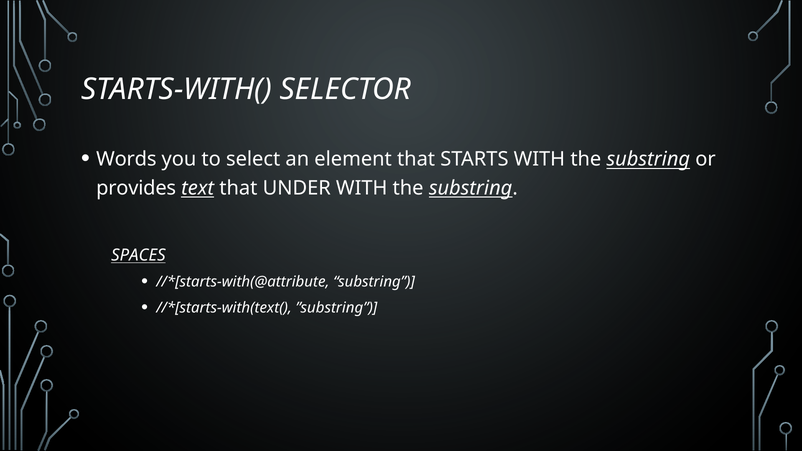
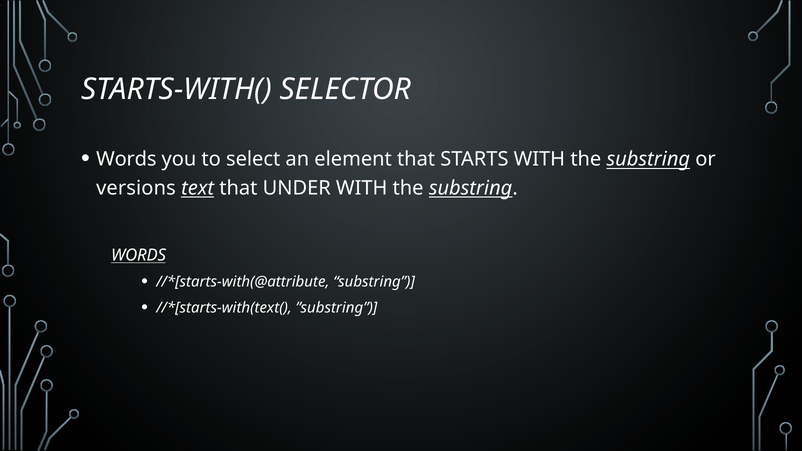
provides: provides -> versions (136, 188)
SPACES: SPACES -> WORDS (139, 255)
